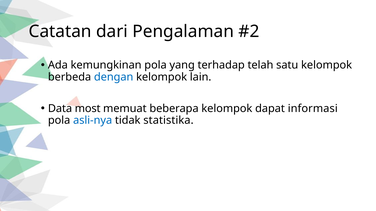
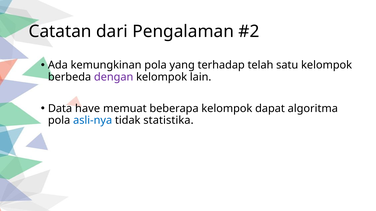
dengan colour: blue -> purple (114, 77)
most: most -> have (88, 109)
informasi: informasi -> algoritma (313, 109)
